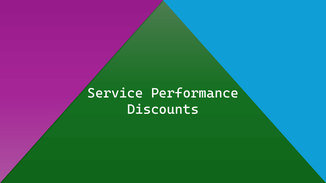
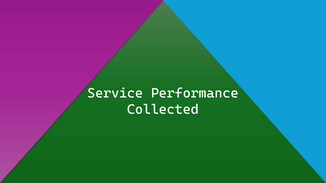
Discounts: Discounts -> Collected (163, 110)
